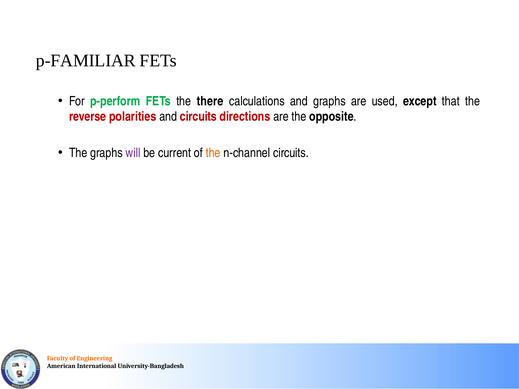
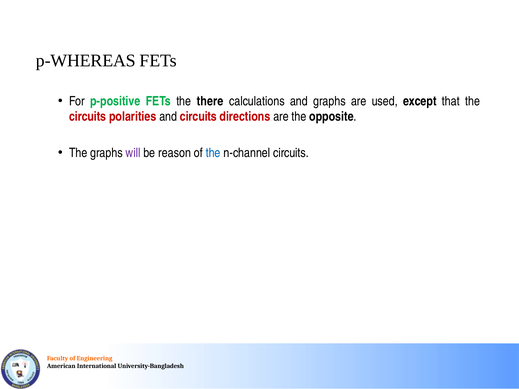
p-FAMILIAR: p-FAMILIAR -> p-WHEREAS (86, 61)
p-perform: p-perform -> p-positive (115, 101)
reverse: reverse -> circuits (88, 117)
current: current -> reason (175, 153)
the colour: orange -> blue (213, 153)
